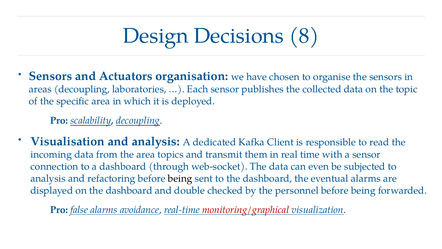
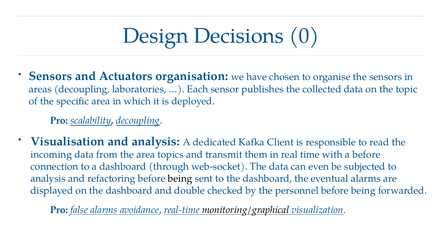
8: 8 -> 0 (304, 36)
a sensor: sensor -> before (366, 154)
monitoring/graphical colour: red -> black (246, 209)
